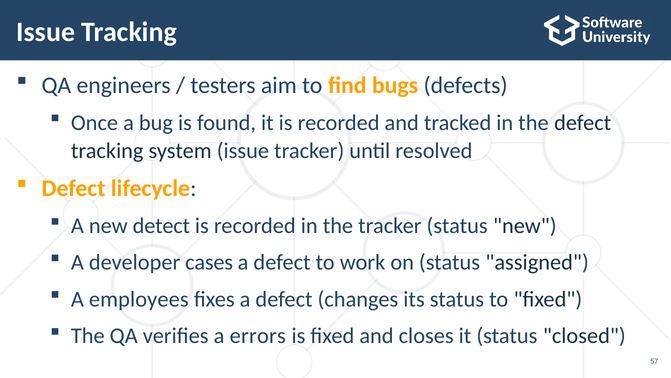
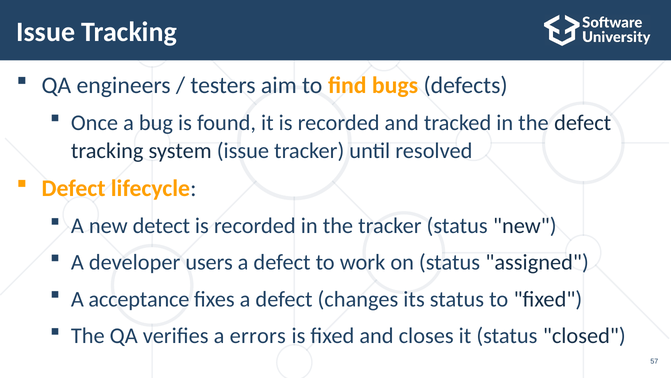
cases: cases -> users (209, 262)
employees: employees -> acceptance (139, 299)
